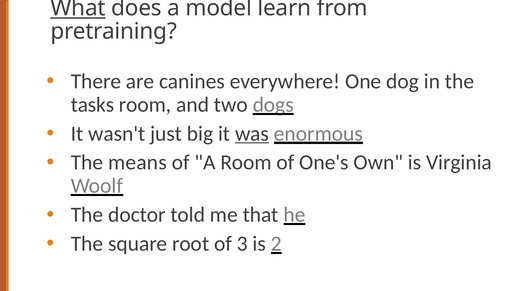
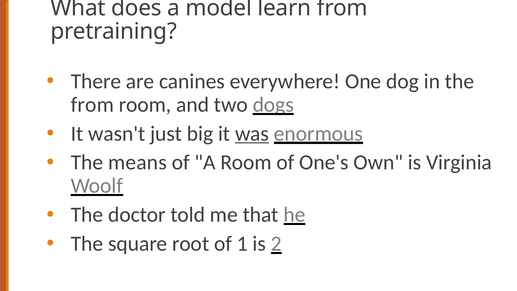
What underline: present -> none (78, 8)
tasks: tasks -> from (92, 105)
3: 3 -> 1 (242, 244)
